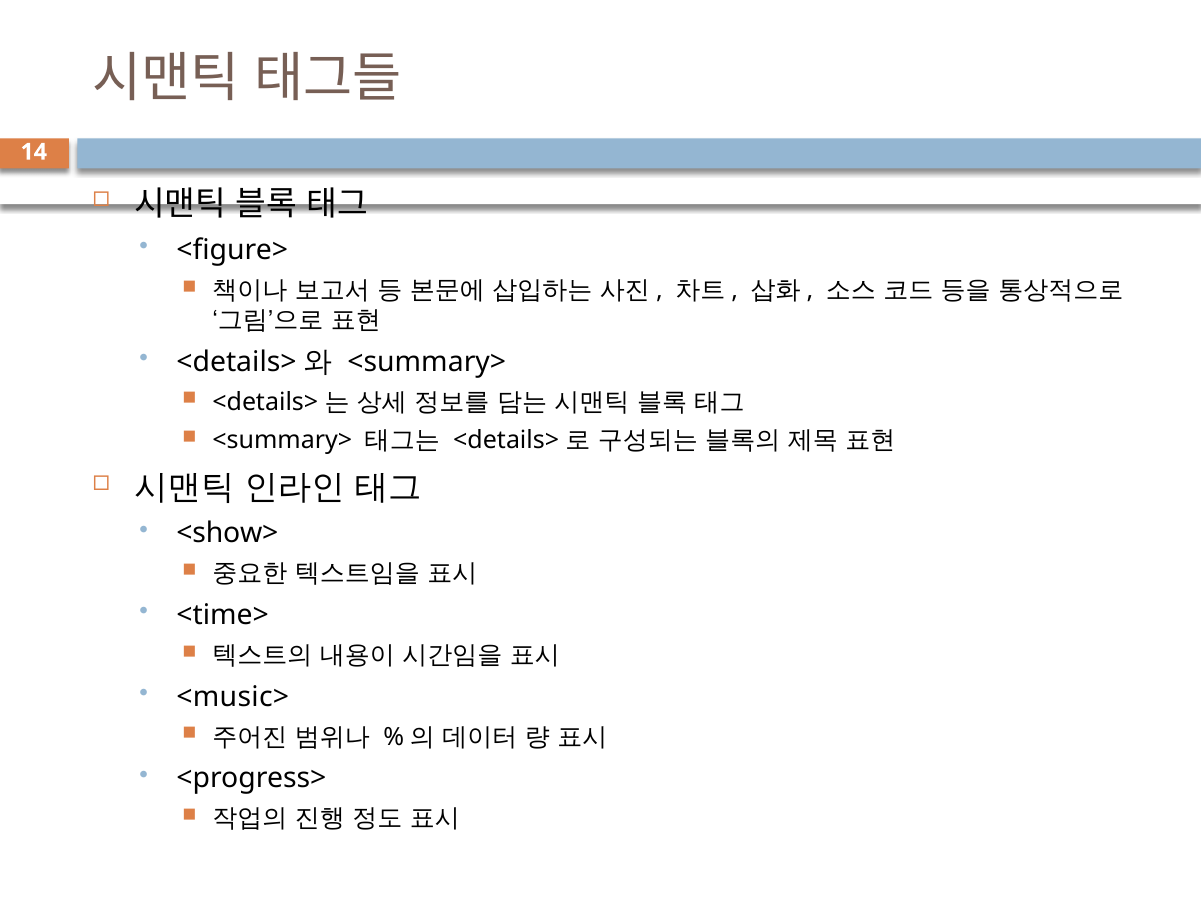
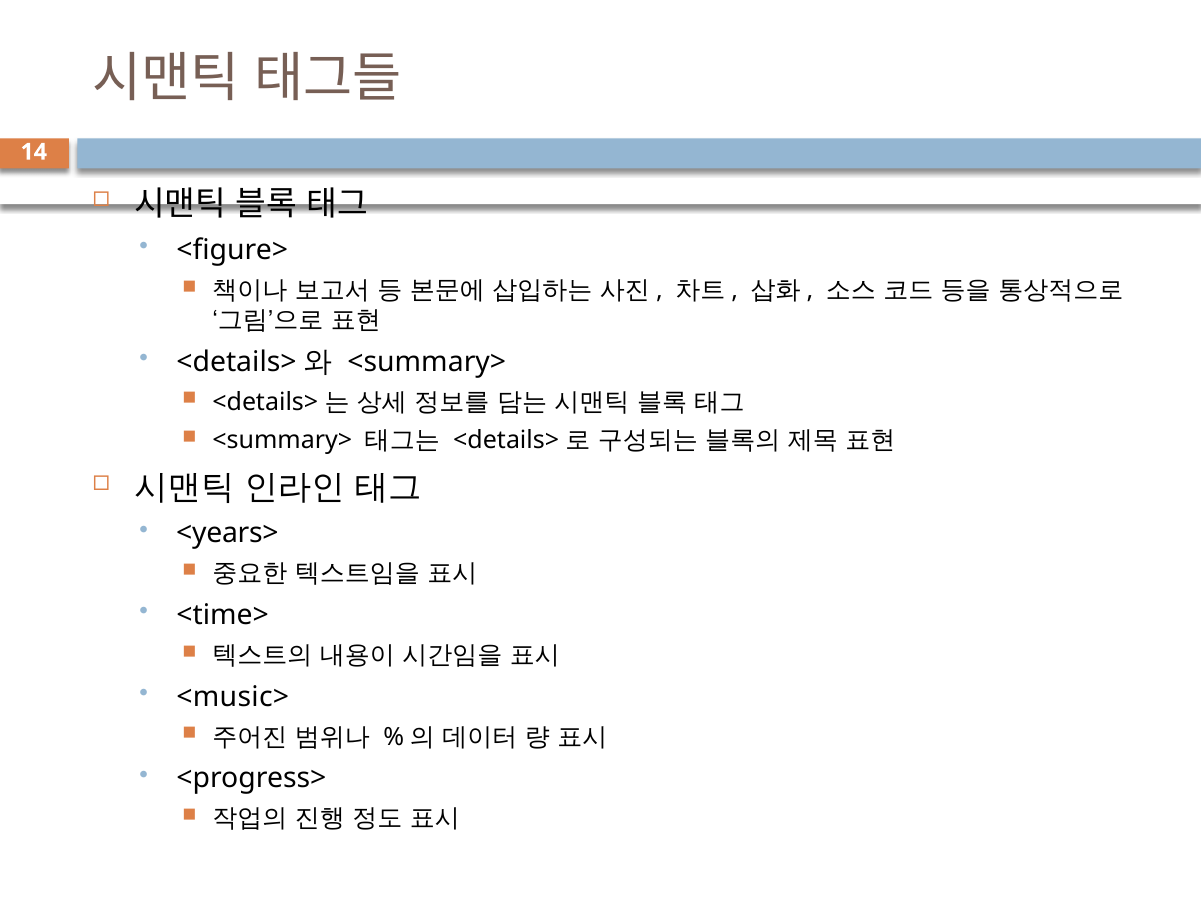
<show>: <show> -> <years> (227, 533)
